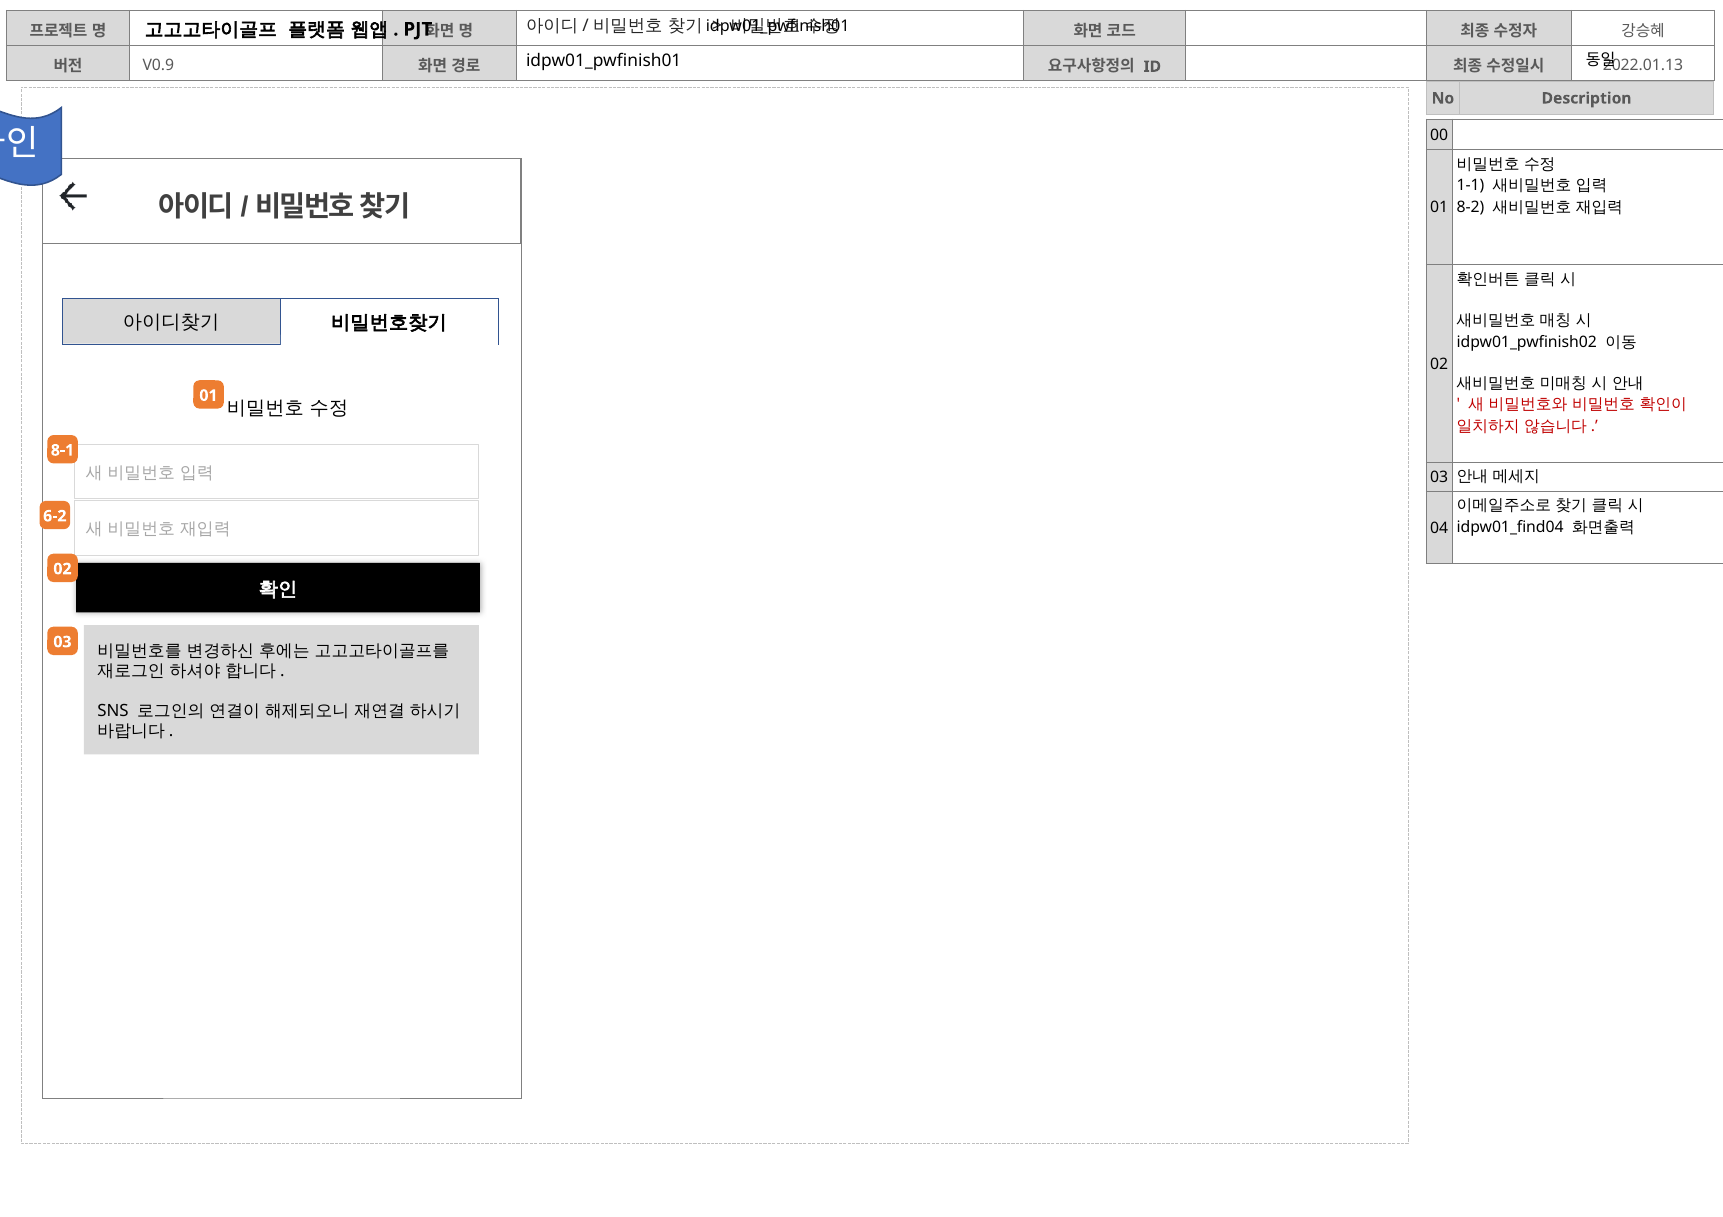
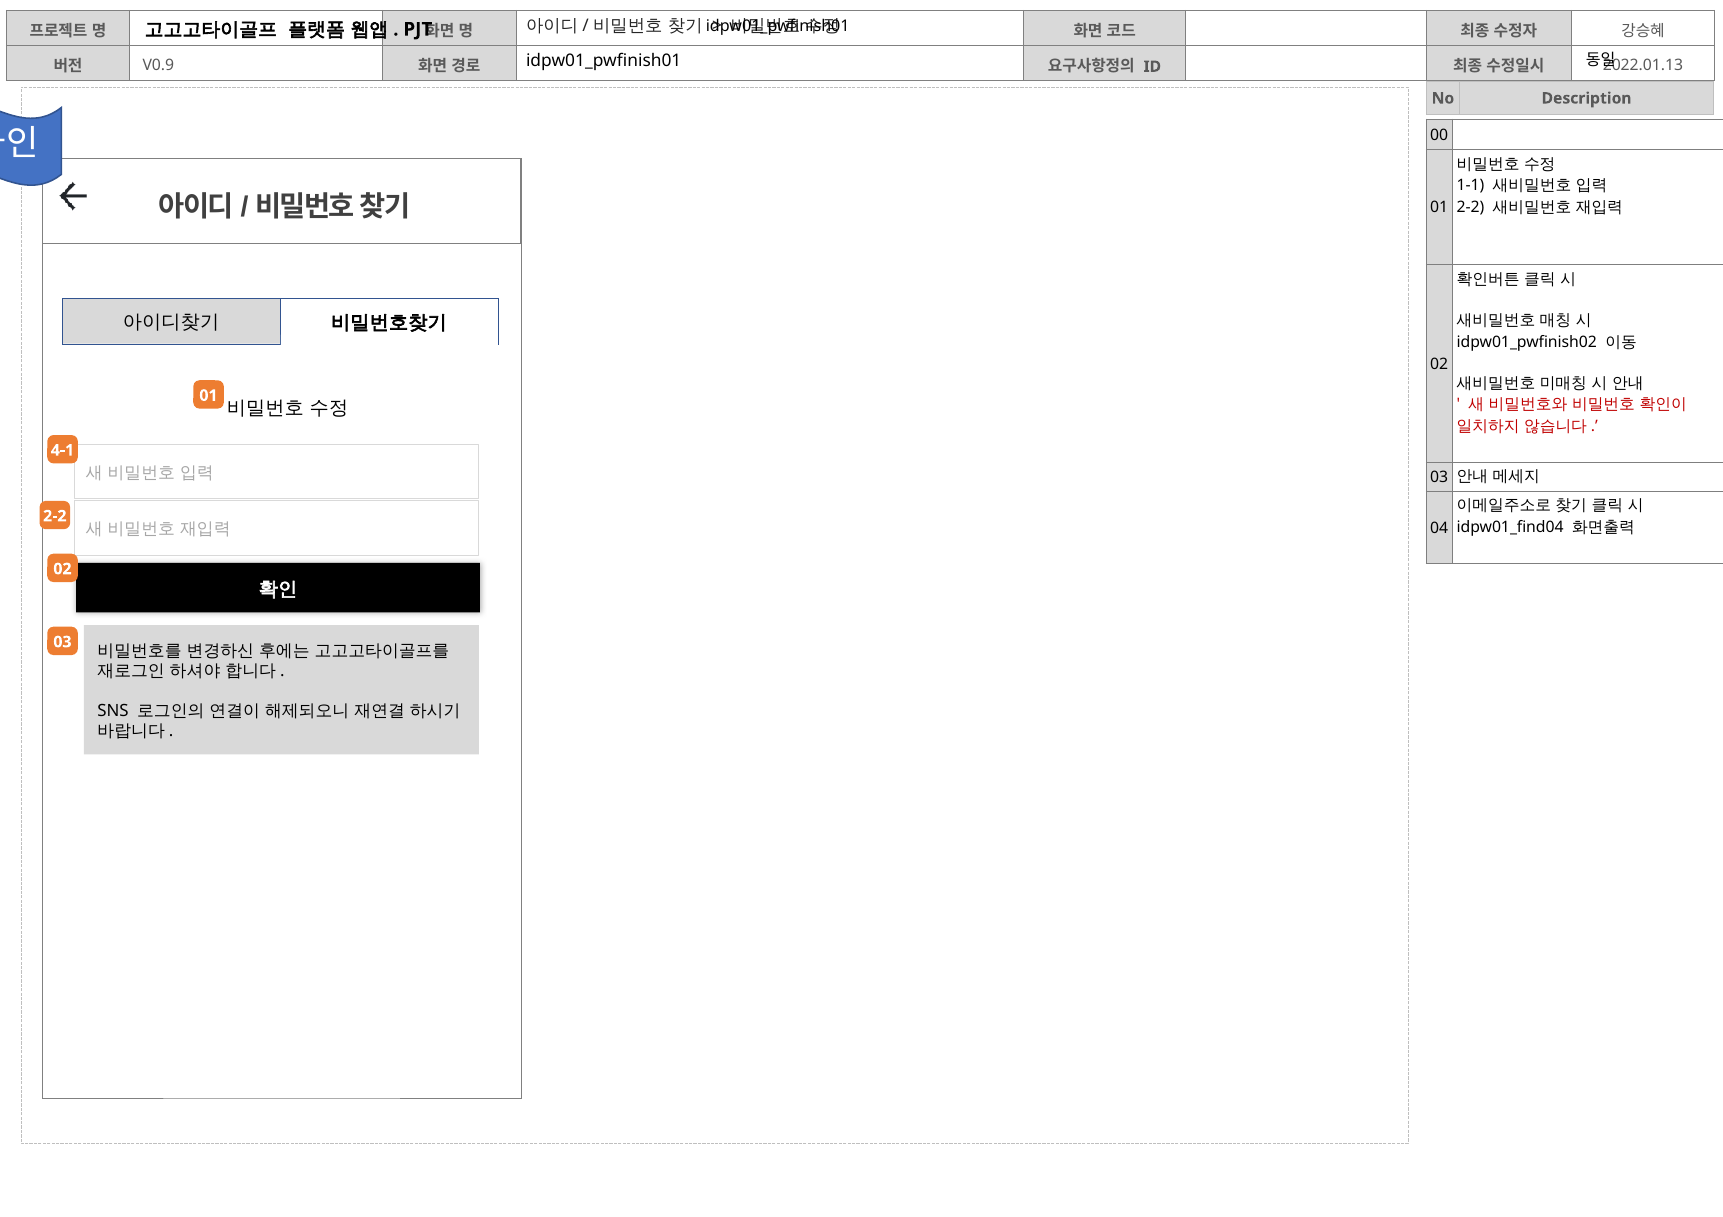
8-2: 8-2 -> 2-2 (1470, 207)
8-1: 8-1 -> 4-1 (62, 450)
6-2: 6-2 -> 2-2 (55, 516)
